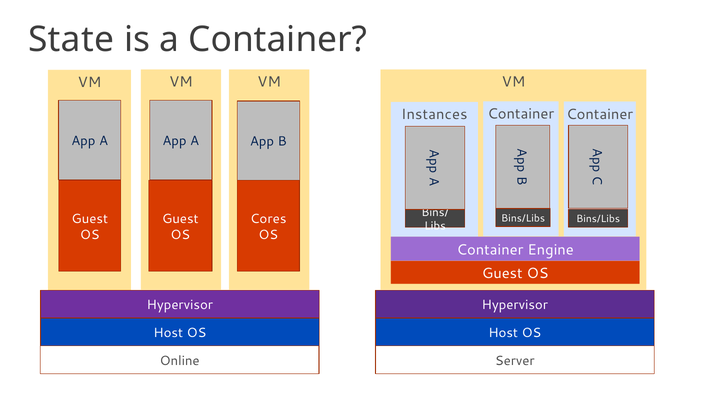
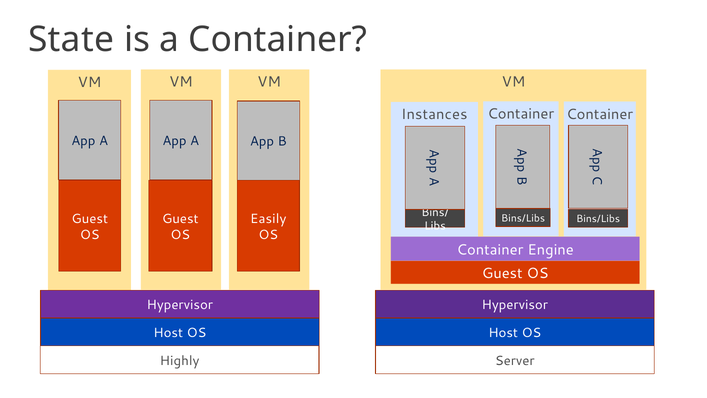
Cores: Cores -> Easily (268, 219)
Online: Online -> Highly (180, 361)
